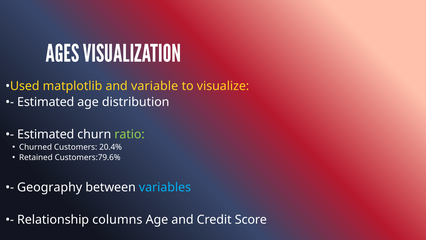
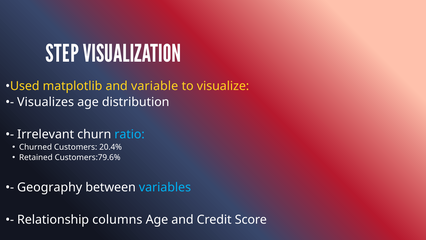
AGES: AGES -> STEP (62, 54)
Estimated: Estimated -> Visualizes (46, 102)
Estimated: Estimated -> Irrelevant (46, 134)
ratio colour: light green -> light blue (130, 134)
